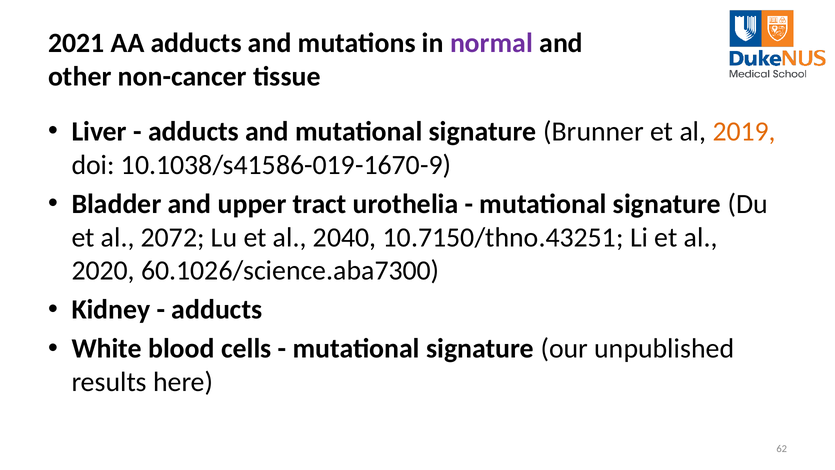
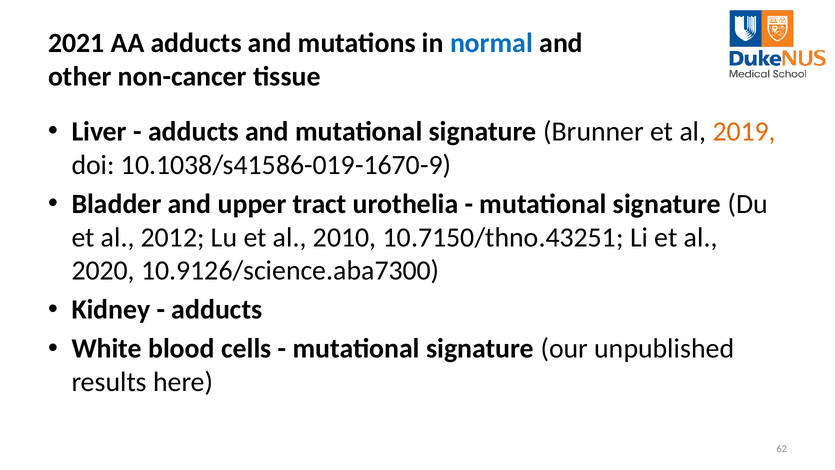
normal colour: purple -> blue (492, 43)
2072: 2072 -> 2012 (173, 237)
2040: 2040 -> 2010 (345, 237)
60.1026/science.aba7300: 60.1026/science.aba7300 -> 10.9126/science.aba7300 (290, 271)
